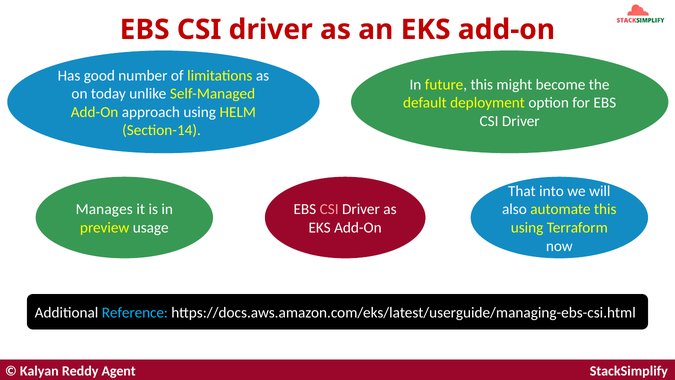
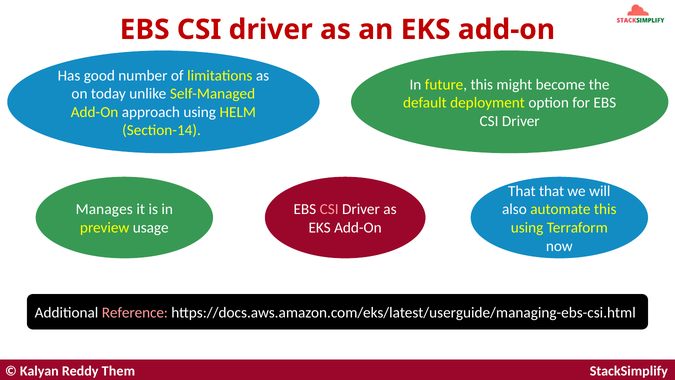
That into: into -> that (552, 191)
Reference colour: light blue -> pink (135, 313)
Agent: Agent -> Them (118, 371)
